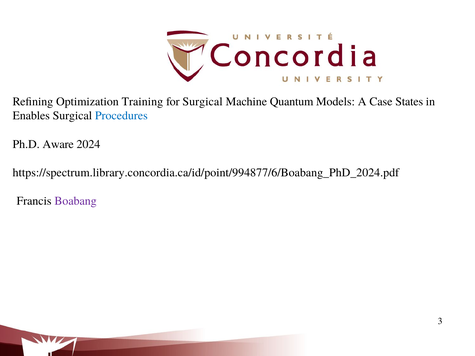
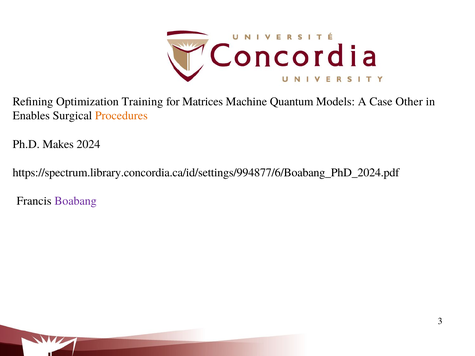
for Surgical: Surgical -> Matrices (203, 102)
States: States -> Other (409, 102)
Procedures colour: blue -> orange (121, 116)
Aware: Aware -> Makes (58, 144)
https://spectrum.library.concordia.ca/id/point/994877/6/Boabang_PhD_2024.pdf: https://spectrum.library.concordia.ca/id/point/994877/6/Boabang_PhD_2024.pdf -> https://spectrum.library.concordia.ca/id/settings/994877/6/Boabang_PhD_2024.pdf (206, 173)
